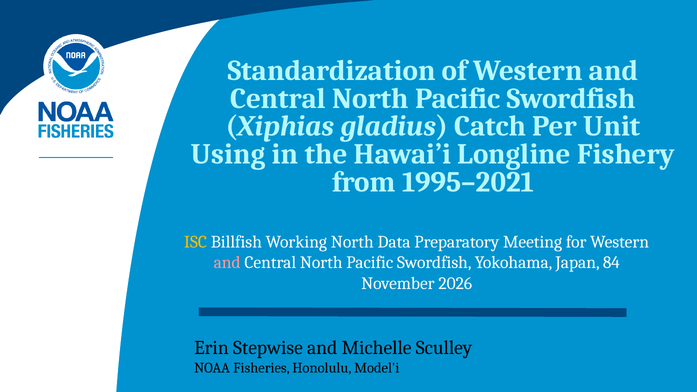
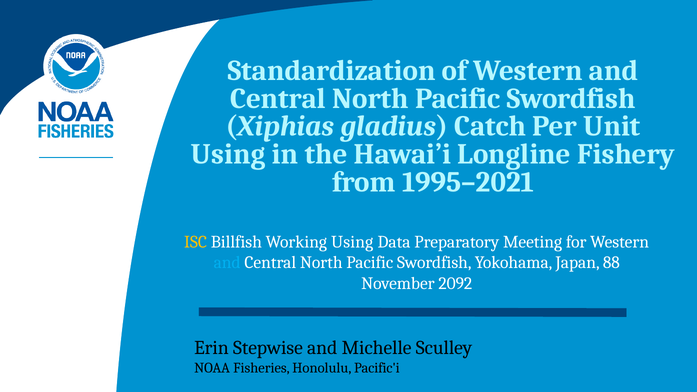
Working North: North -> Using (352, 242)
and colour: pink -> light blue (227, 263)
84: 84 -> 88 (611, 263)
2026: 2026 -> 2092 (455, 284)
Model'i: Model'i -> Pacific'i (377, 368)
